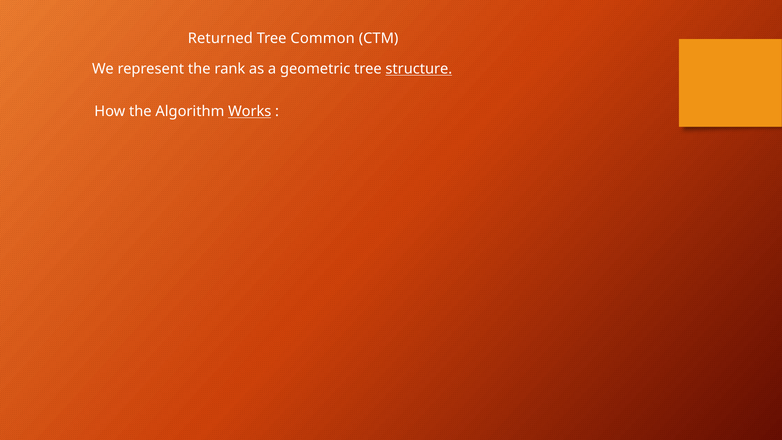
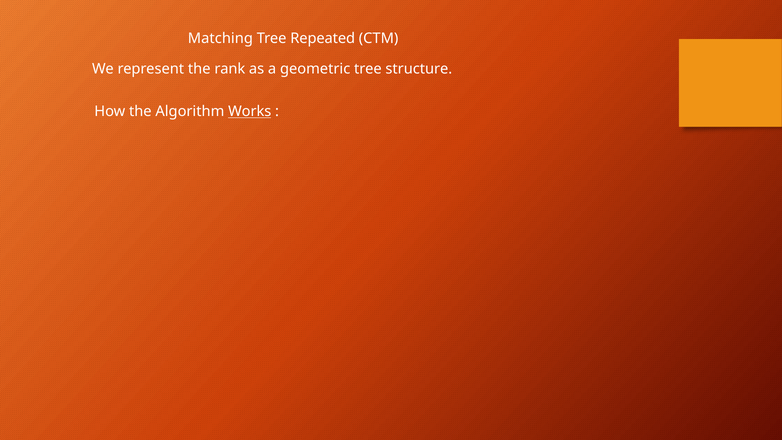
Returned: Returned -> Matching (220, 38)
Common: Common -> Repeated (323, 38)
structure underline: present -> none (419, 69)
